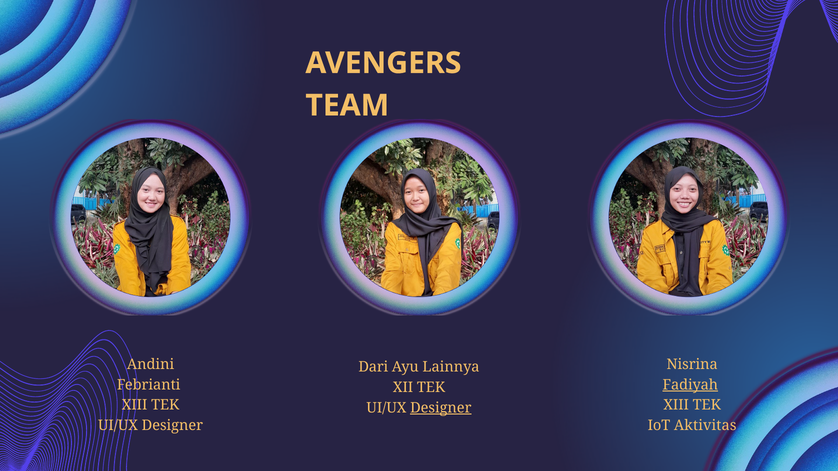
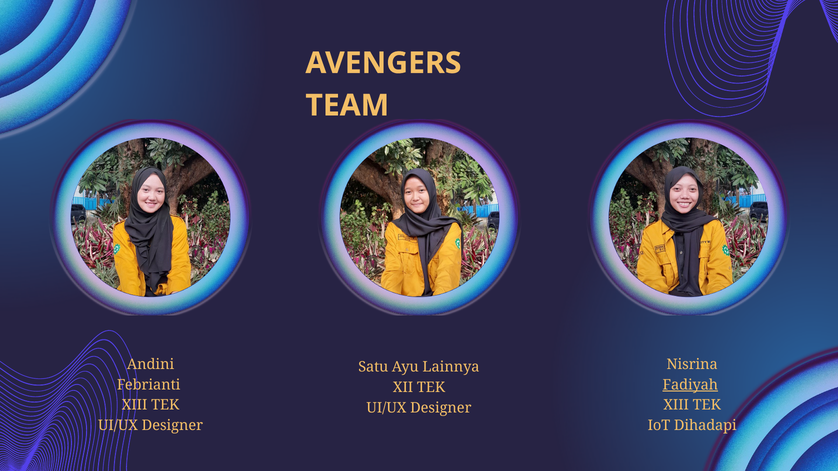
Dari: Dari -> Satu (373, 367)
Designer underline: present -> none (441, 408)
Aktivitas: Aktivitas -> Dihadapi (705, 426)
